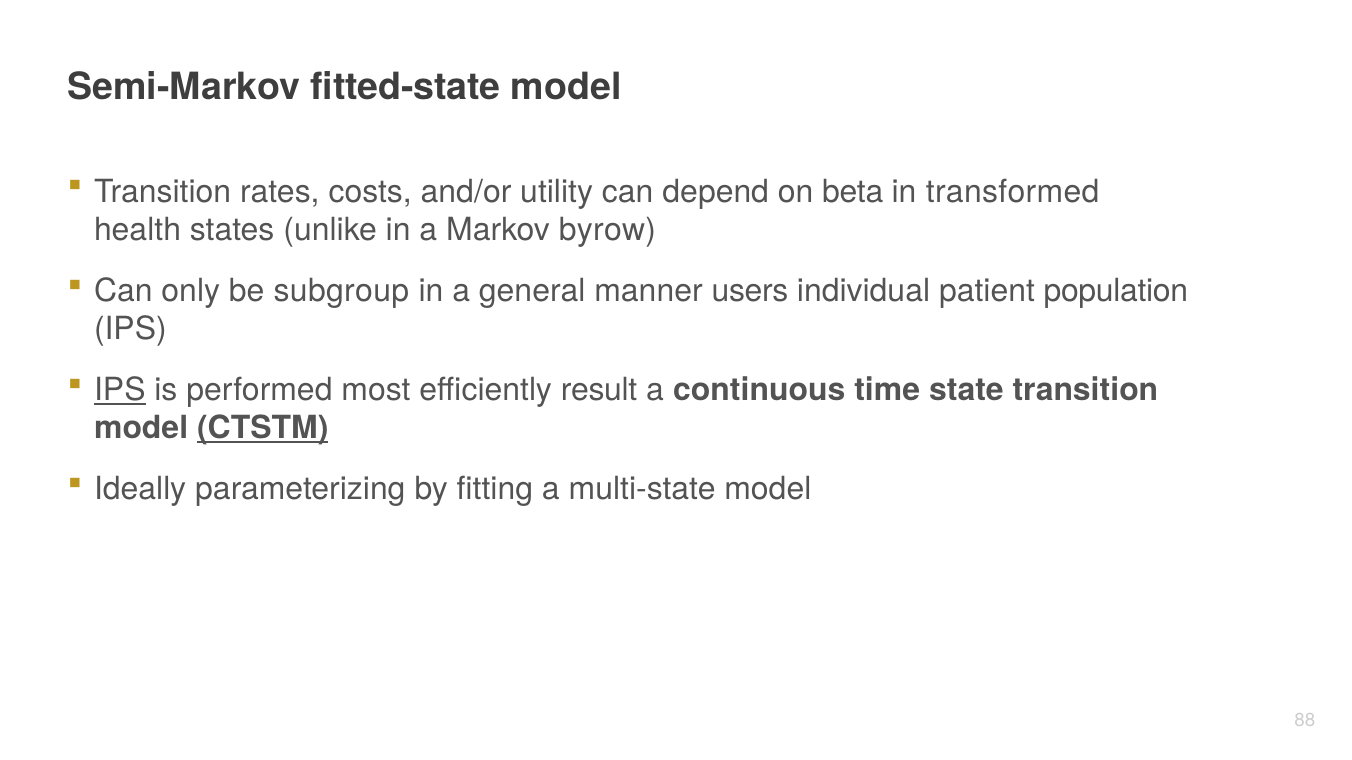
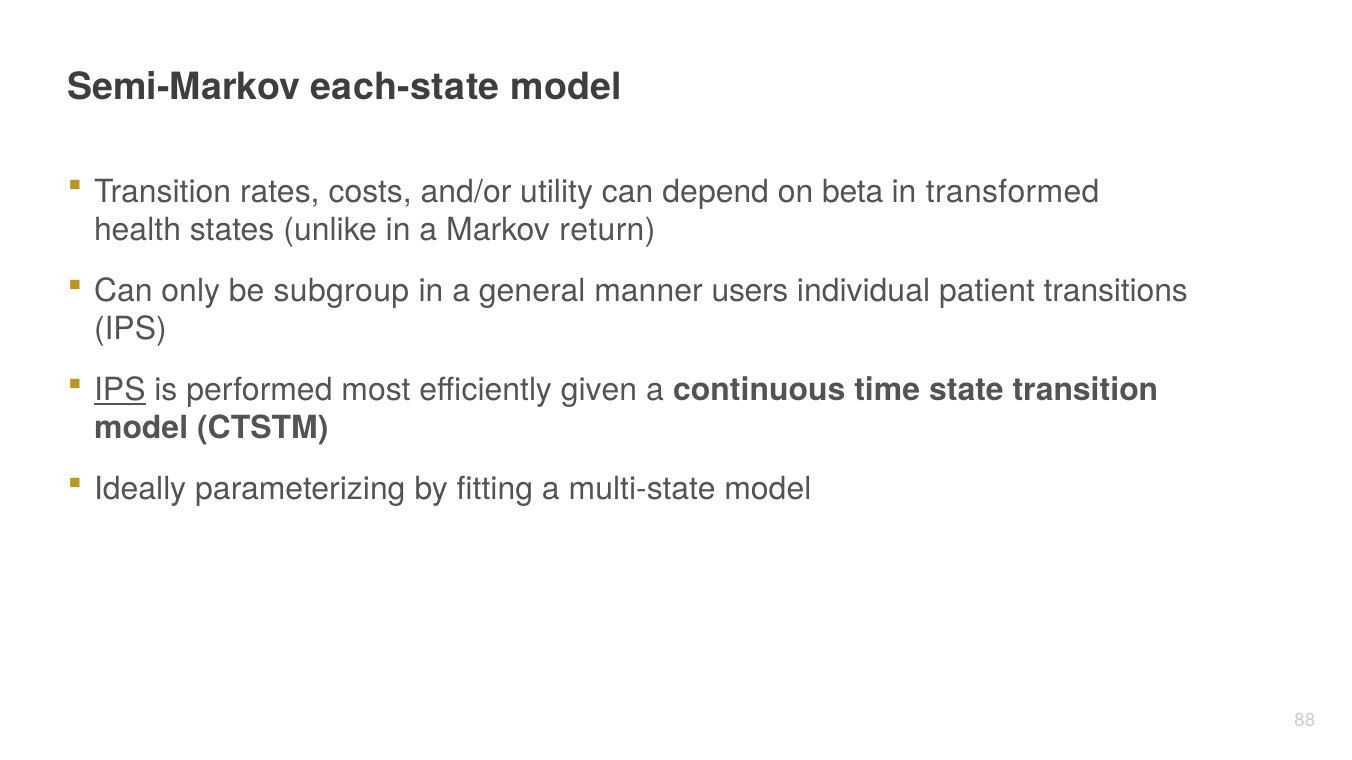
fitted-state: fitted-state -> each-state (405, 87)
byrow: byrow -> return (607, 230)
population: population -> transitions (1116, 291)
result: result -> given (599, 390)
CTSTM underline: present -> none (263, 429)
